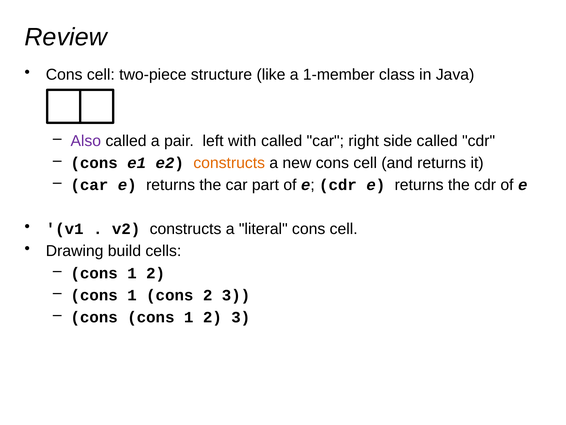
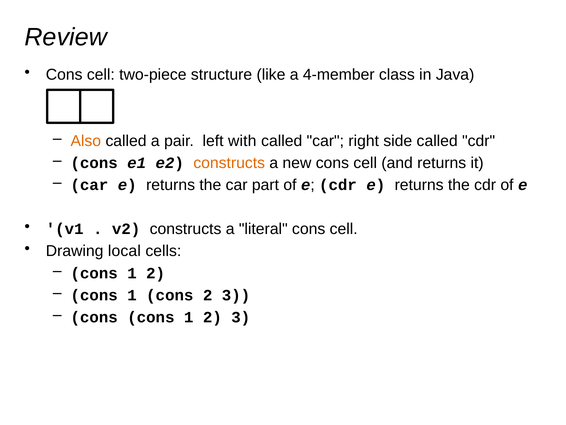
1-member: 1-member -> 4-member (339, 75)
Also colour: purple -> orange (86, 141)
build: build -> local (124, 251)
